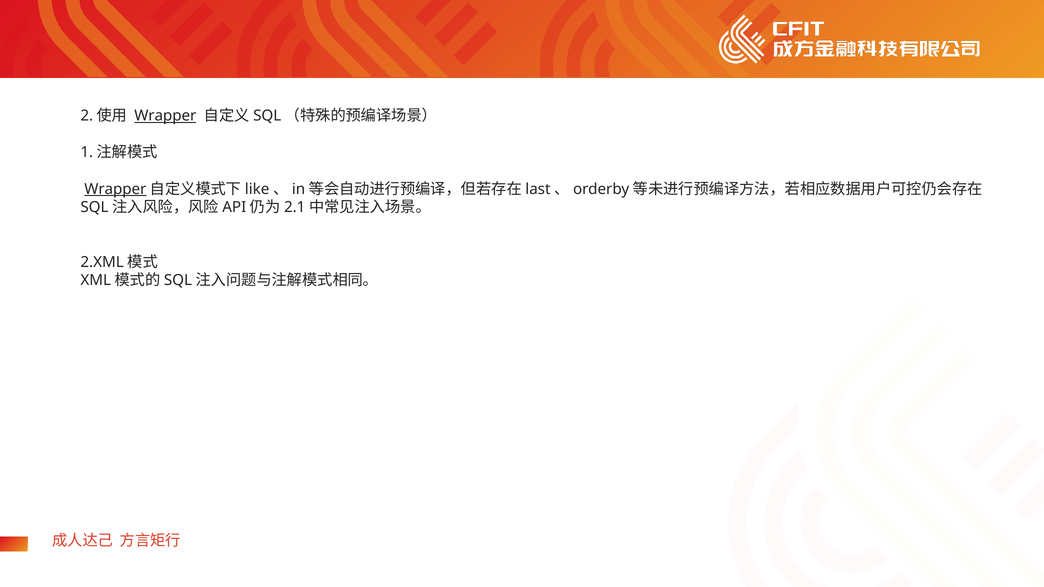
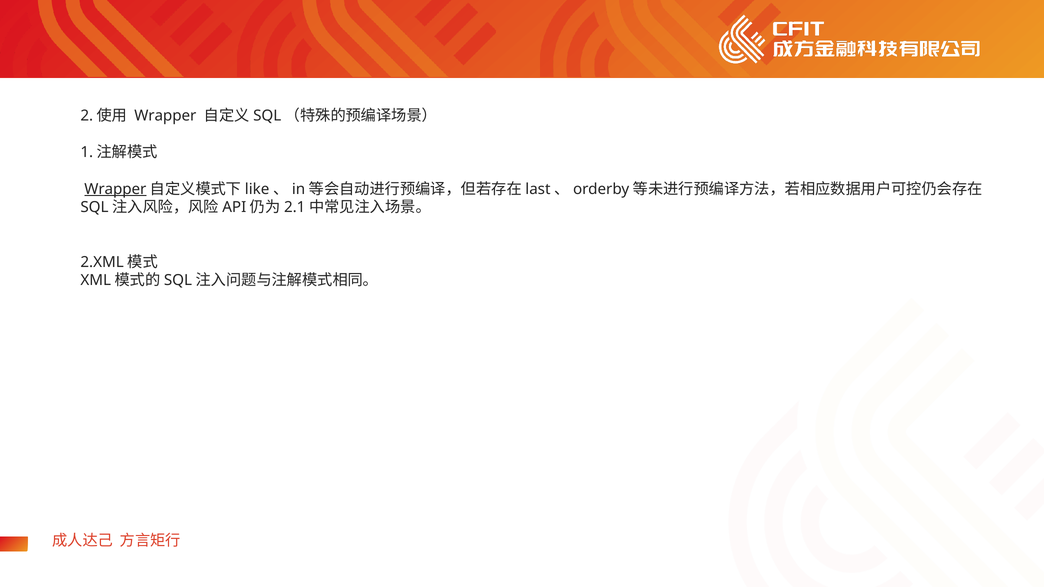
Wrapper underline: present -> none (165, 116)
